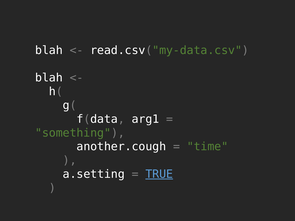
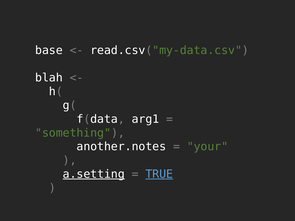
blah: blah -> base (49, 50)
another.cough: another.cough -> another.notes (121, 147)
time: time -> your (207, 147)
a.setting underline: none -> present (94, 174)
